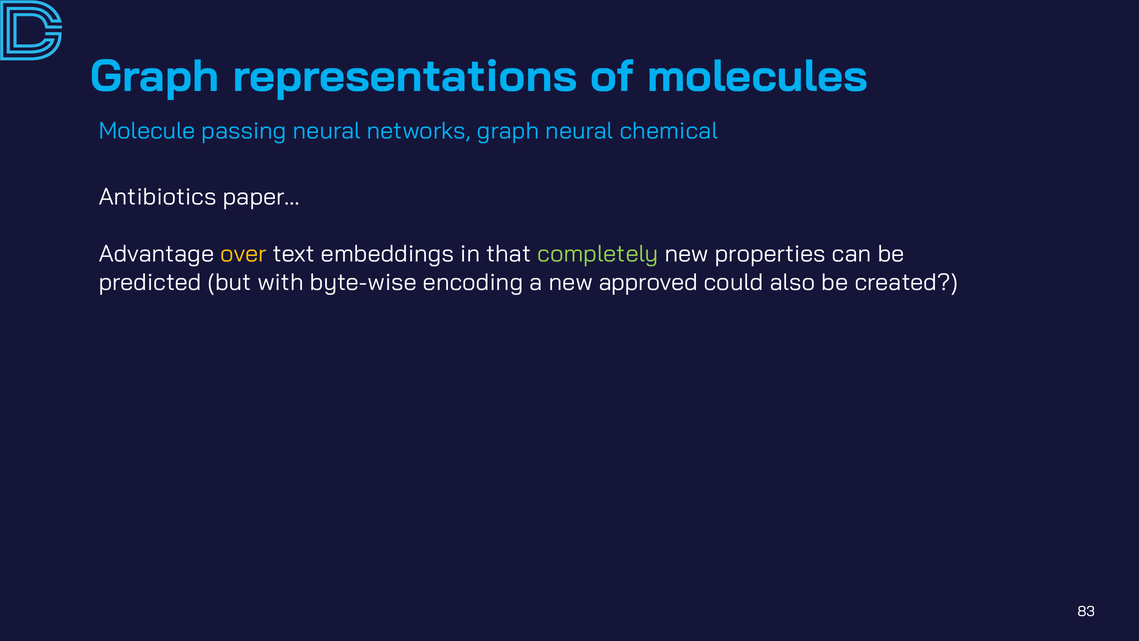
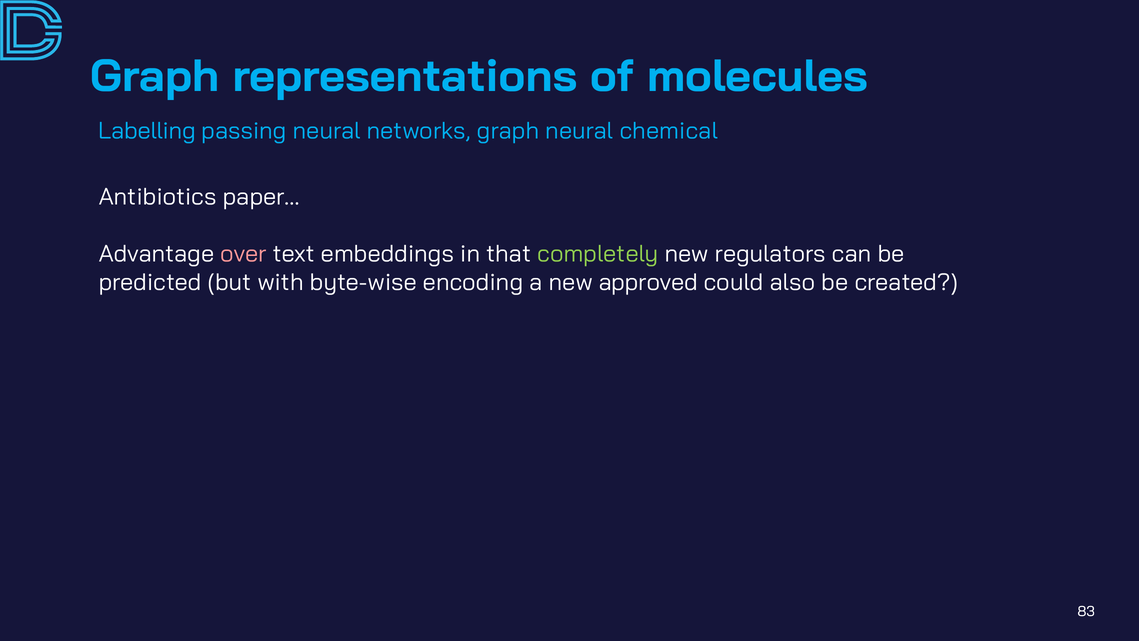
Molecule: Molecule -> Labelling (147, 131)
over colour: yellow -> pink (244, 254)
properties: properties -> regulators (770, 254)
